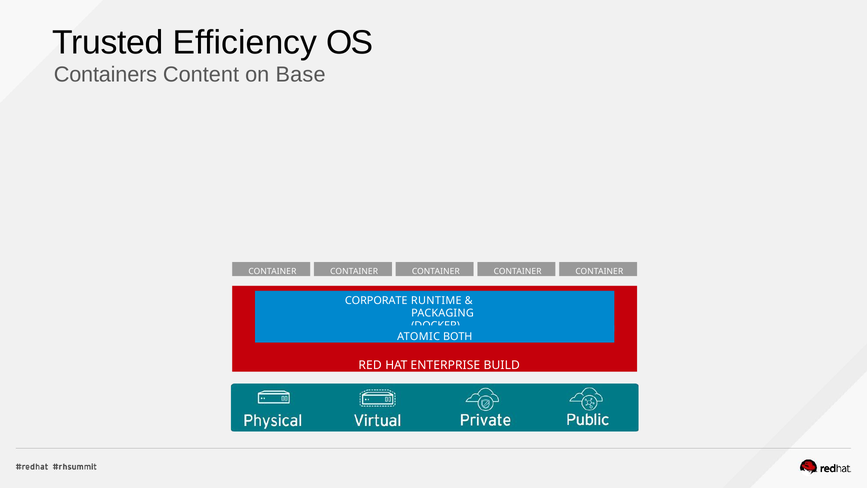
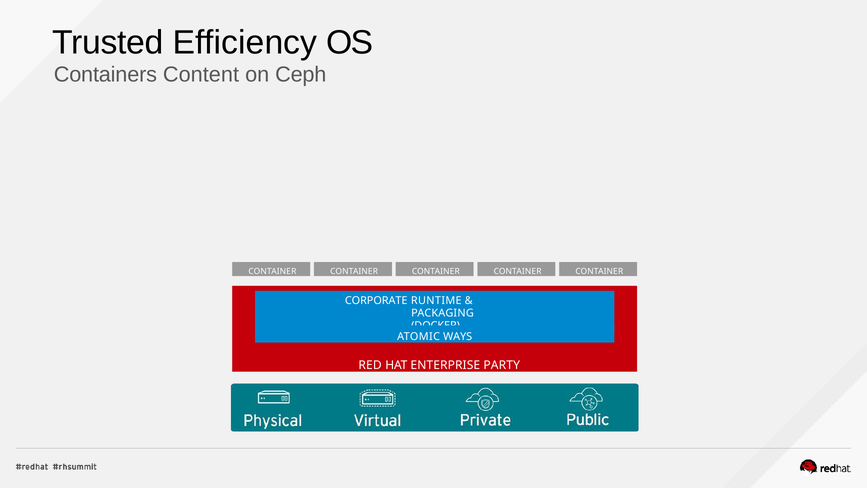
Base: Base -> Ceph (301, 75)
BOTH: BOTH -> WAYS (458, 337)
BUILD: BUILD -> PARTY (502, 365)
